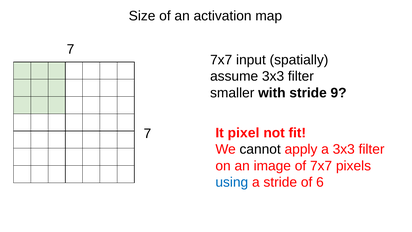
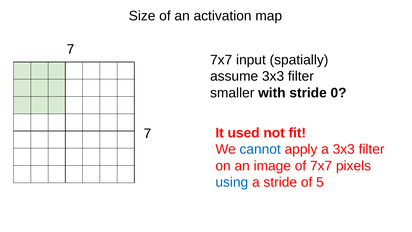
9: 9 -> 0 (339, 93)
pixel: pixel -> used (244, 133)
cannot colour: black -> blue (260, 149)
6: 6 -> 5 (320, 182)
